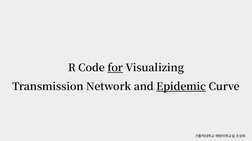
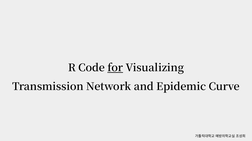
Epidemic underline: present -> none (181, 87)
